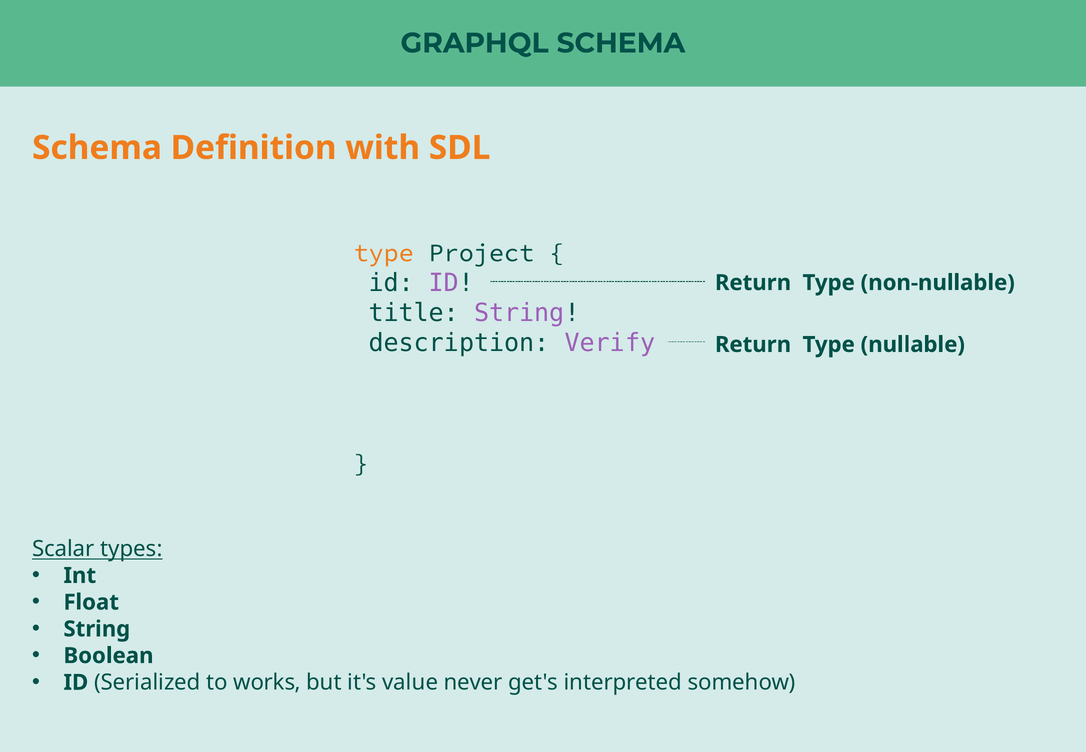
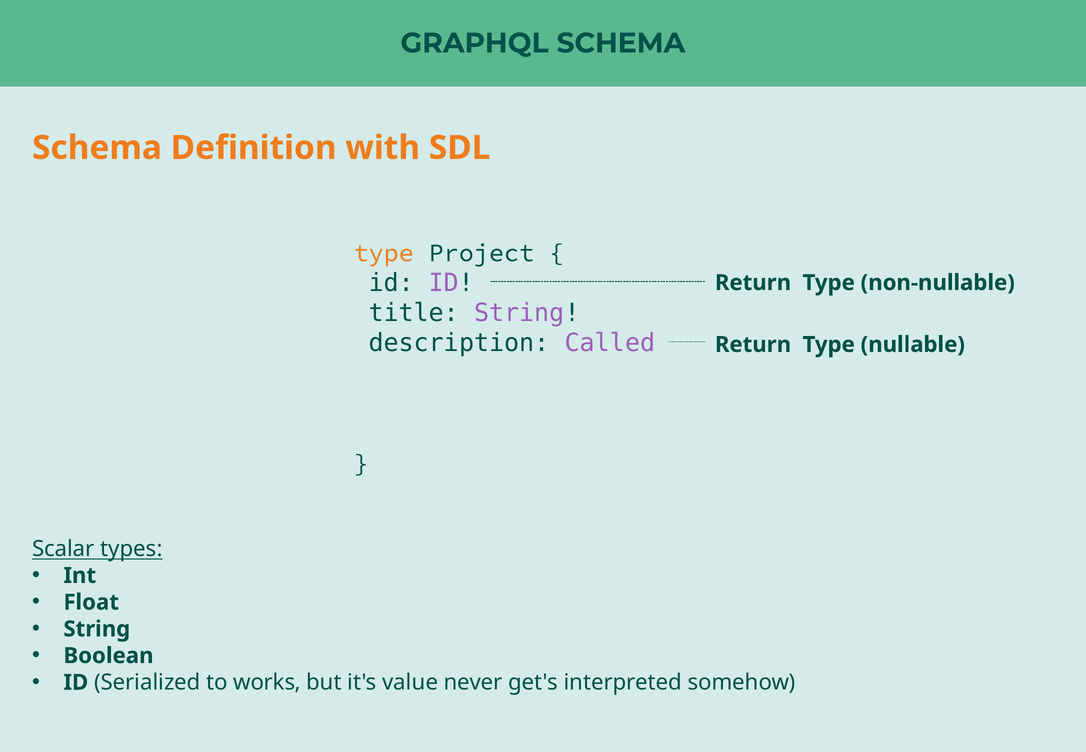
Verify: Verify -> Called (610, 343)
